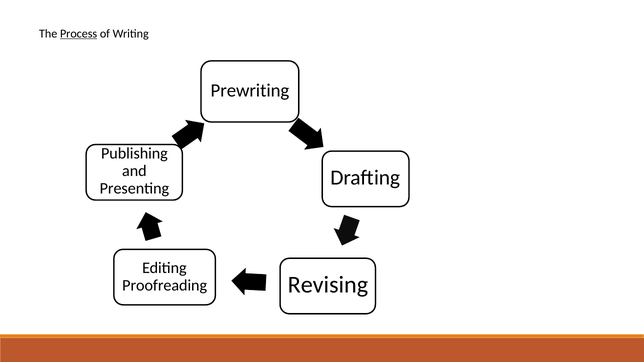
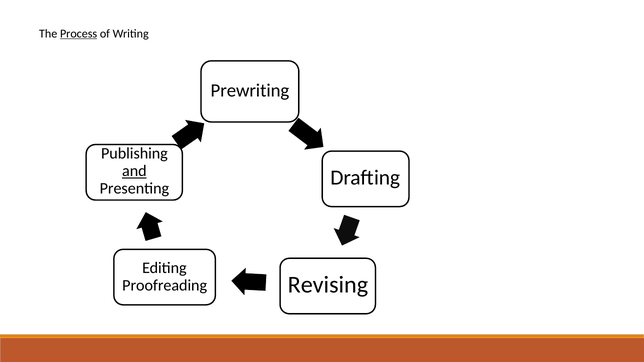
and underline: none -> present (134, 171)
